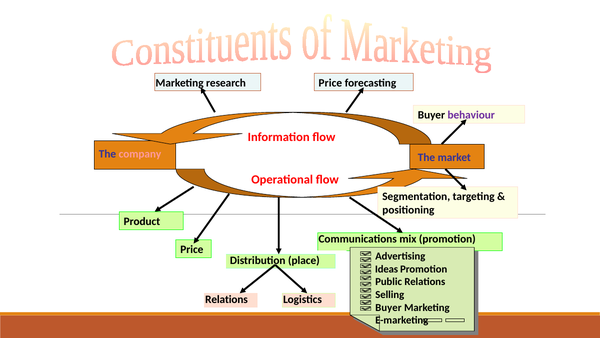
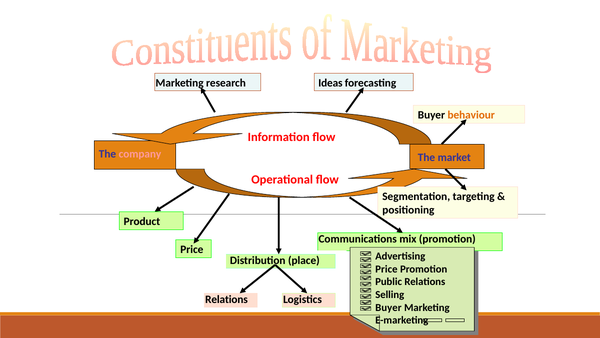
research Price: Price -> Ideas (330, 83)
behaviour colour: purple -> orange (471, 115)
Ideas: Ideas -> Price (386, 269)
